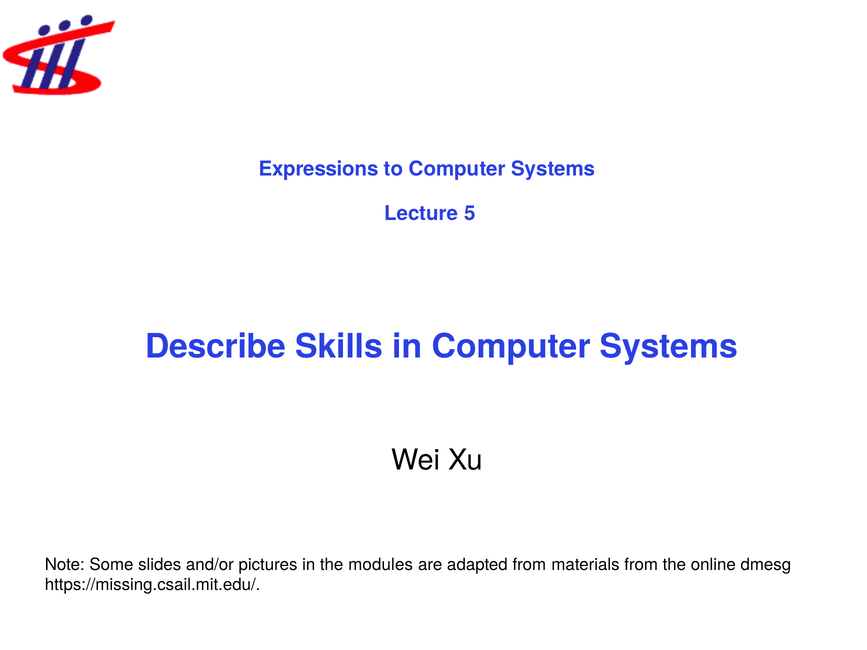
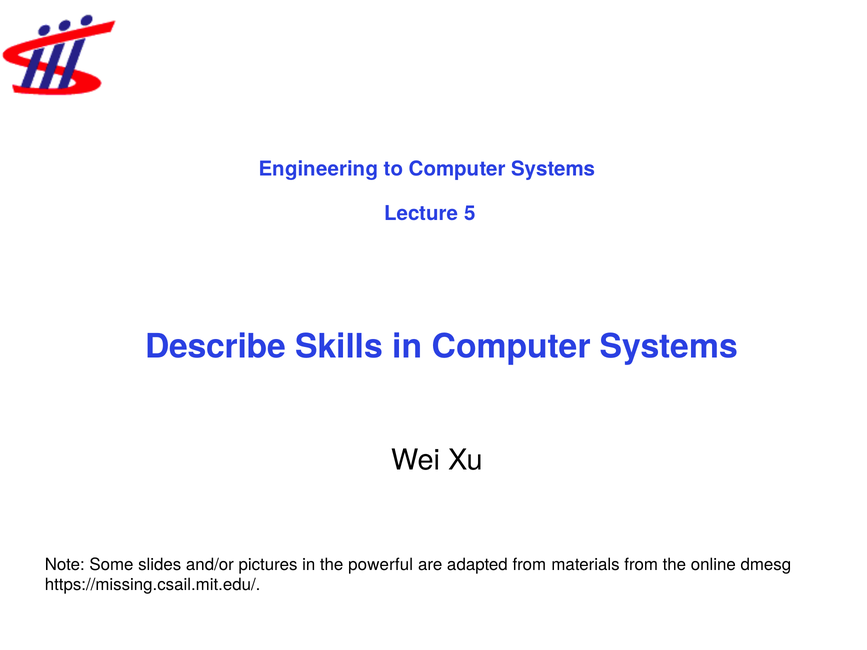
Expressions: Expressions -> Engineering (318, 169)
modules: modules -> powerful (381, 565)
